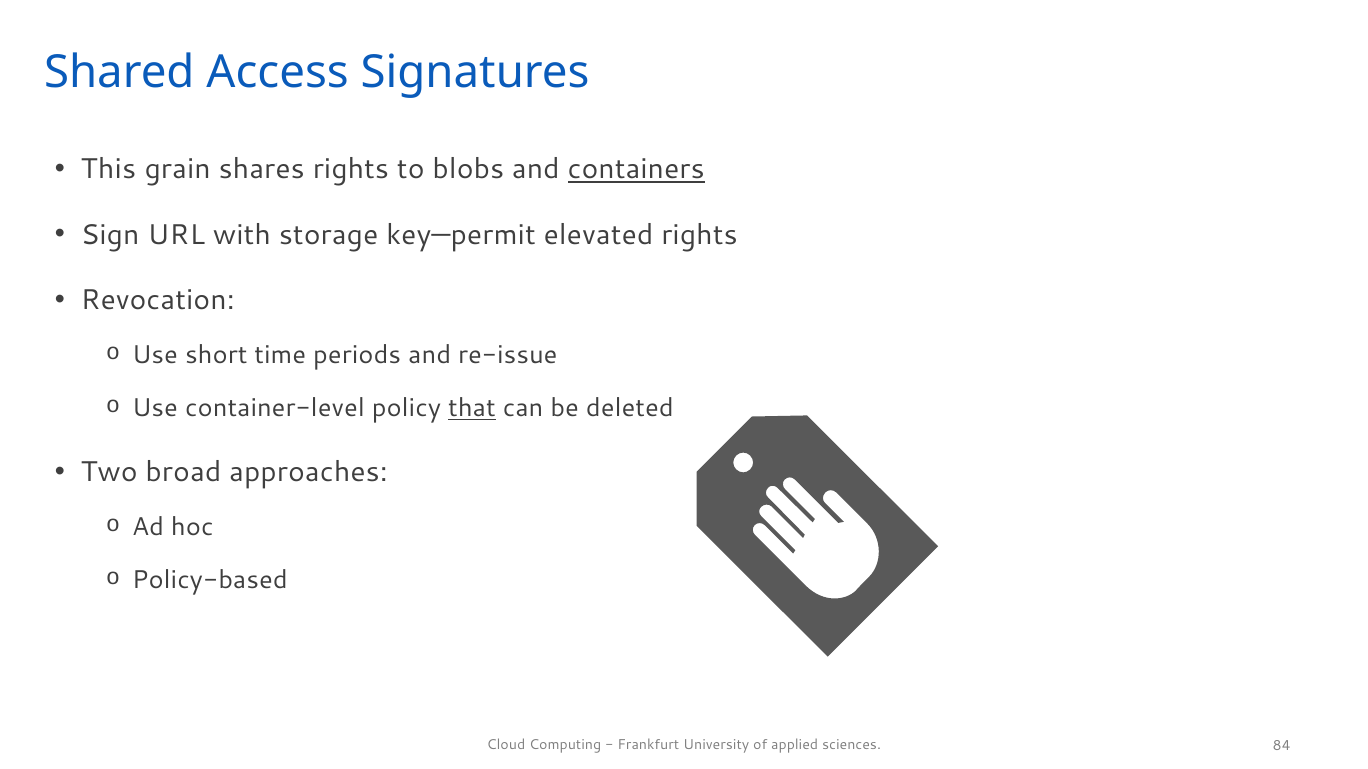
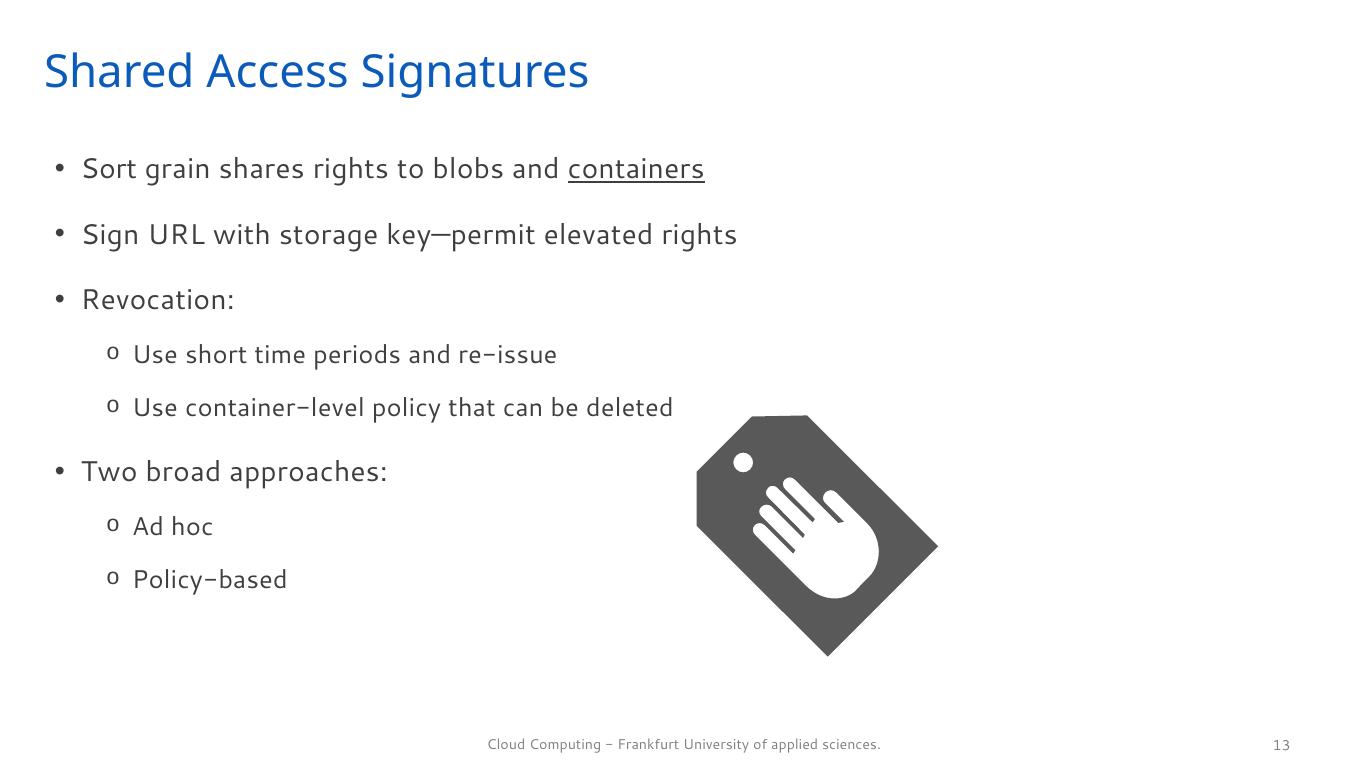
This: This -> Sort (109, 170)
that underline: present -> none (472, 409)
84: 84 -> 13 (1282, 747)
